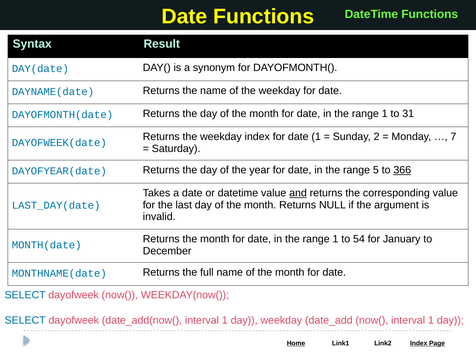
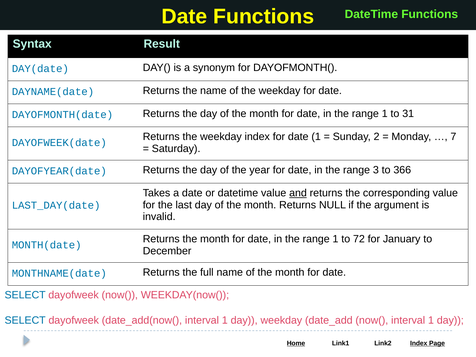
5: 5 -> 3 (376, 170)
366 underline: present -> none (402, 170)
54: 54 -> 72 (359, 239)
